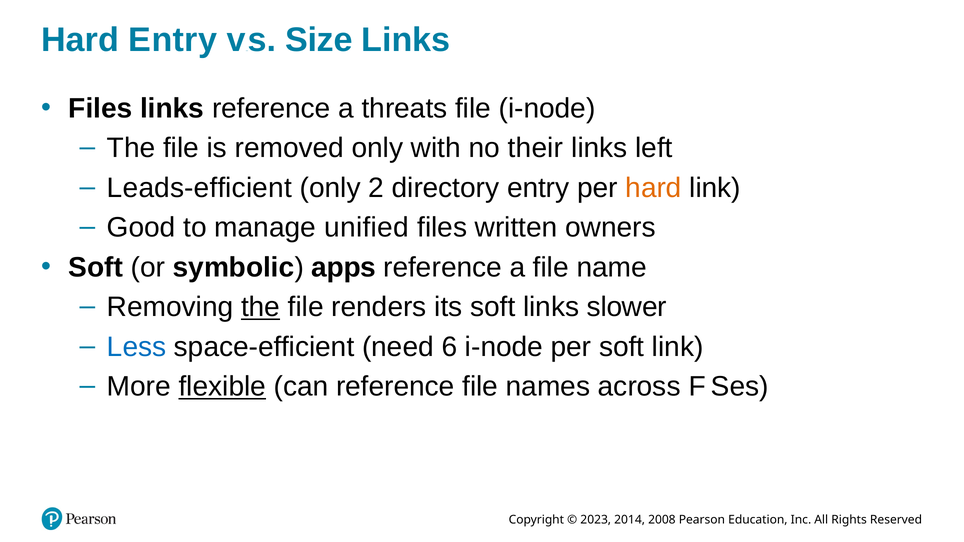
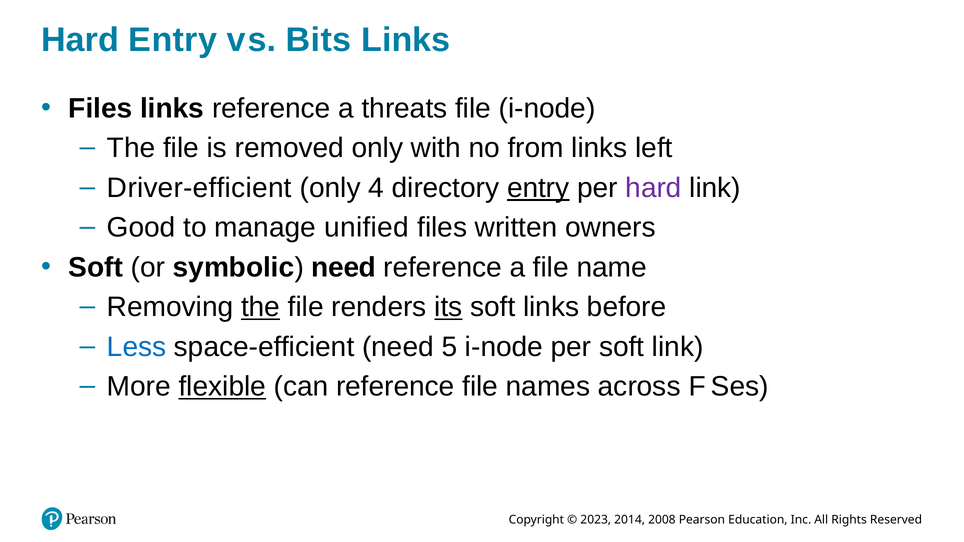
Size: Size -> Bits (319, 40)
their: their -> from (536, 148)
Leads-efficient: Leads-efficient -> Driver-efficient (199, 188)
2: 2 -> 4 (376, 188)
entry underline: none -> present (538, 188)
hard colour: orange -> purple (654, 188)
symbolic apps: apps -> need (344, 268)
its underline: none -> present (448, 307)
slower: slower -> before (627, 307)
6: 6 -> 5 (449, 347)
